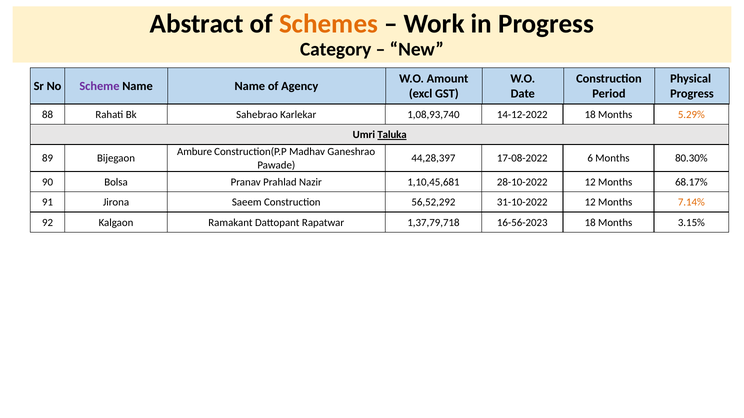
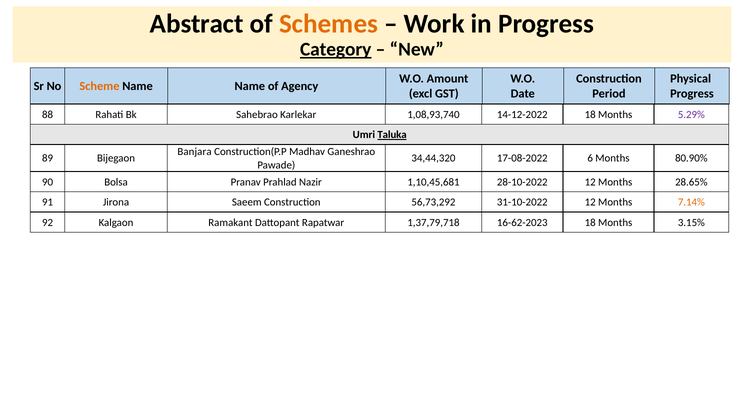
Category underline: none -> present (336, 49)
Scheme colour: purple -> orange (99, 86)
5.29% colour: orange -> purple (691, 115)
Ambure: Ambure -> Banjara (194, 152)
44,28,397: 44,28,397 -> 34,44,320 (433, 159)
80.30%: 80.30% -> 80.90% (691, 159)
68.17%: 68.17% -> 28.65% (691, 182)
56,52,292: 56,52,292 -> 56,73,292 (433, 203)
16-56-2023: 16-56-2023 -> 16-62-2023 (522, 223)
